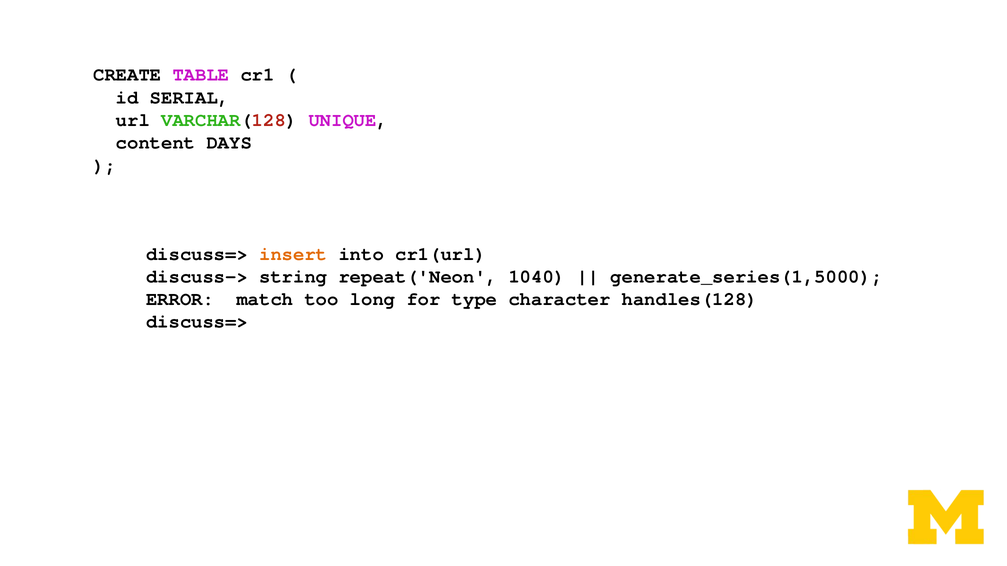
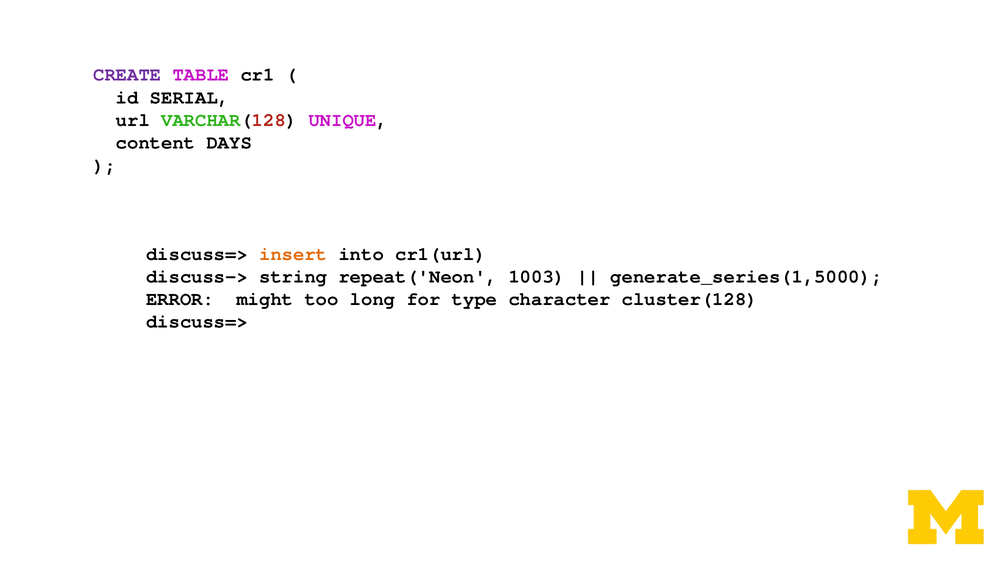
CREATE colour: black -> purple (127, 75)
1040: 1040 -> 1003 (537, 277)
match: match -> might (265, 299)
handles(128: handles(128 -> cluster(128 (690, 299)
